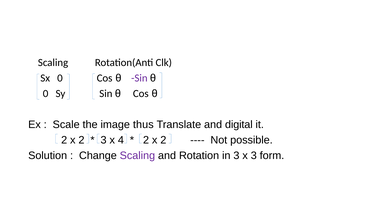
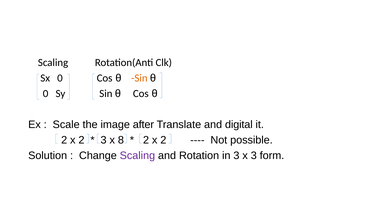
Sin colour: purple -> orange (139, 78)
thus: thus -> after (143, 125)
4: 4 -> 8 (121, 140)
